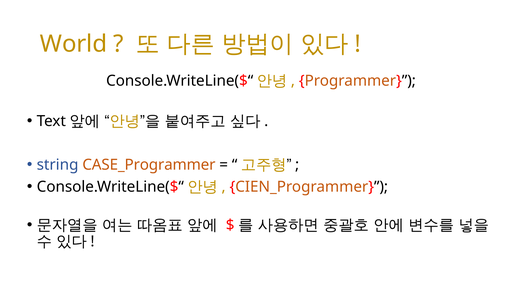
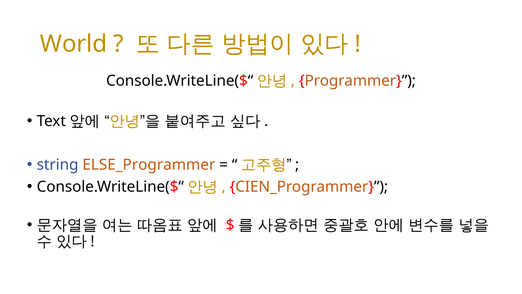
CASE_Programmer: CASE_Programmer -> ELSE_Programmer (149, 165)
